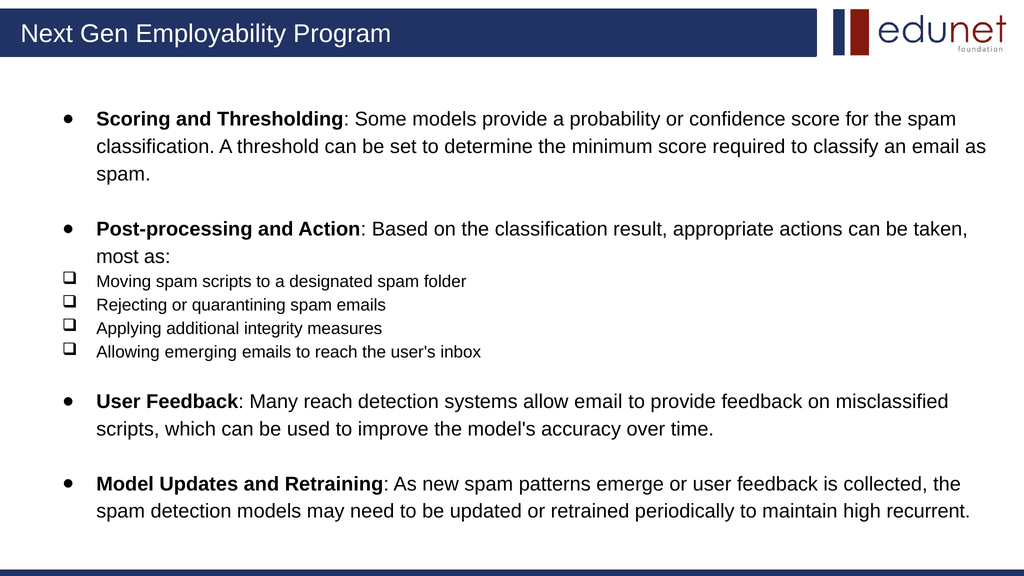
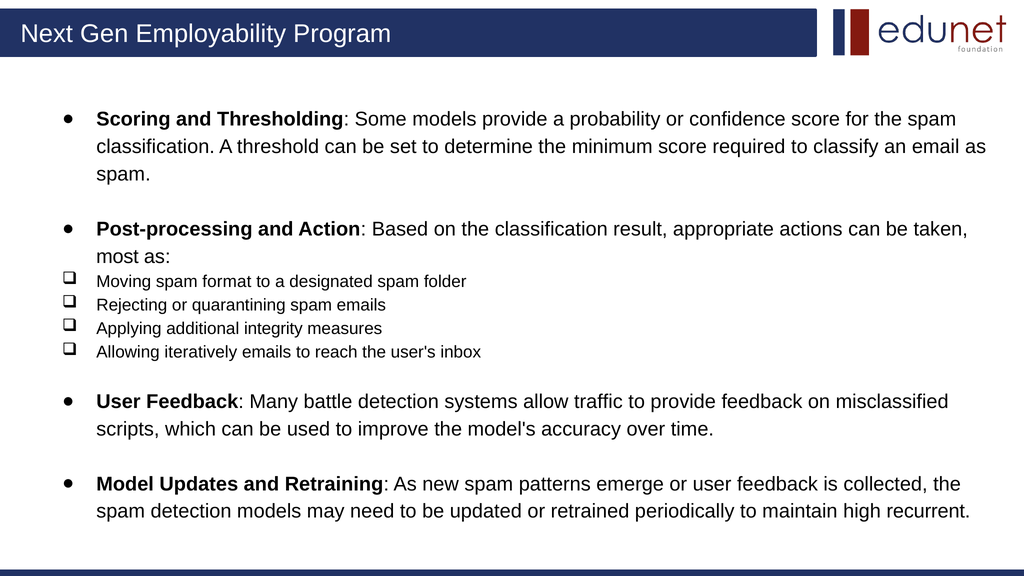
spam scripts: scripts -> format (227, 281)
emerging: emerging -> iteratively (201, 352)
Many reach: reach -> battle (328, 402)
allow email: email -> traffic (598, 402)
